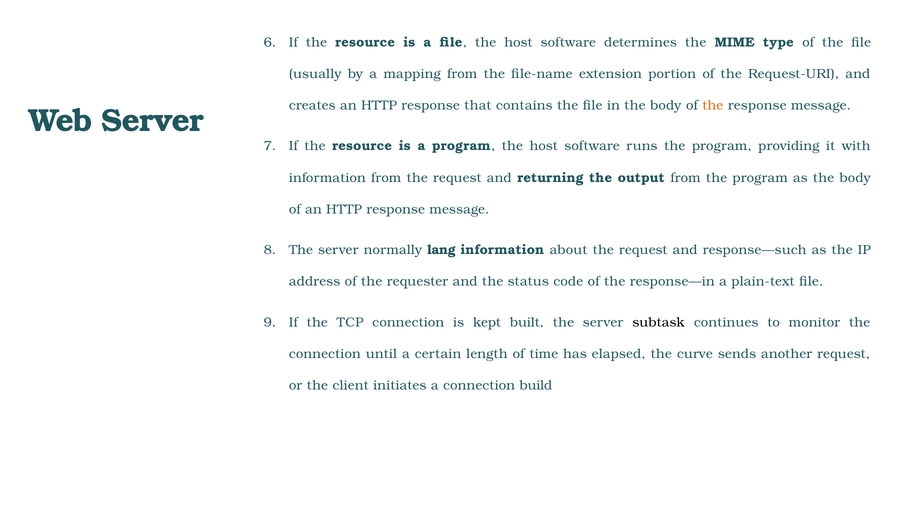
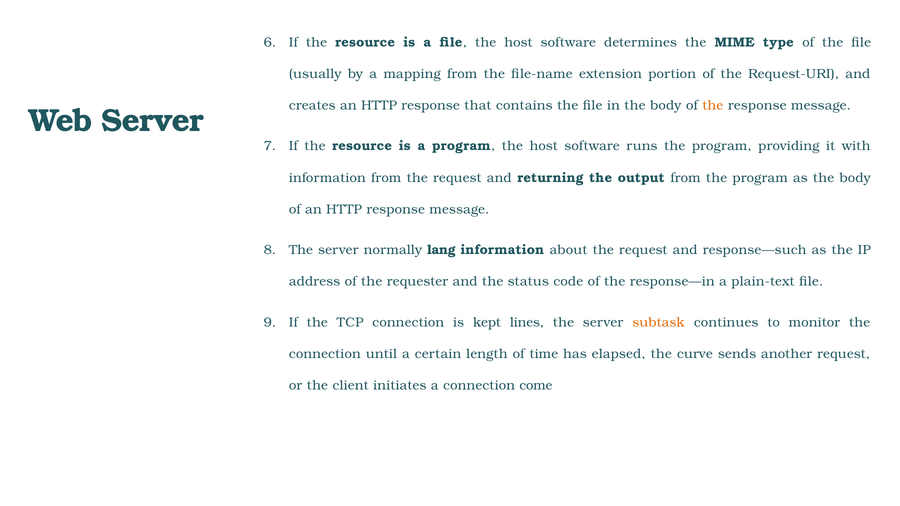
built: built -> lines (527, 323)
subtask colour: black -> orange (659, 323)
build: build -> come (536, 386)
